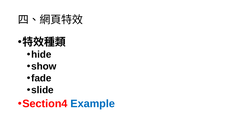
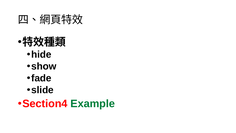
Example colour: blue -> green (93, 104)
